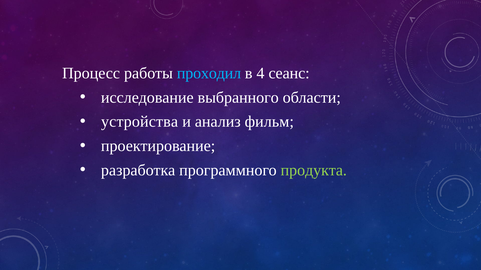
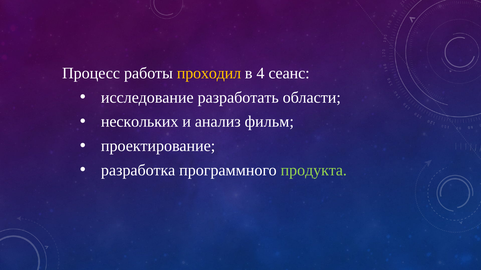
проходил colour: light blue -> yellow (209, 73)
выбранного: выбранного -> разработать (238, 98)
устройства: устройства -> нескольких (140, 122)
